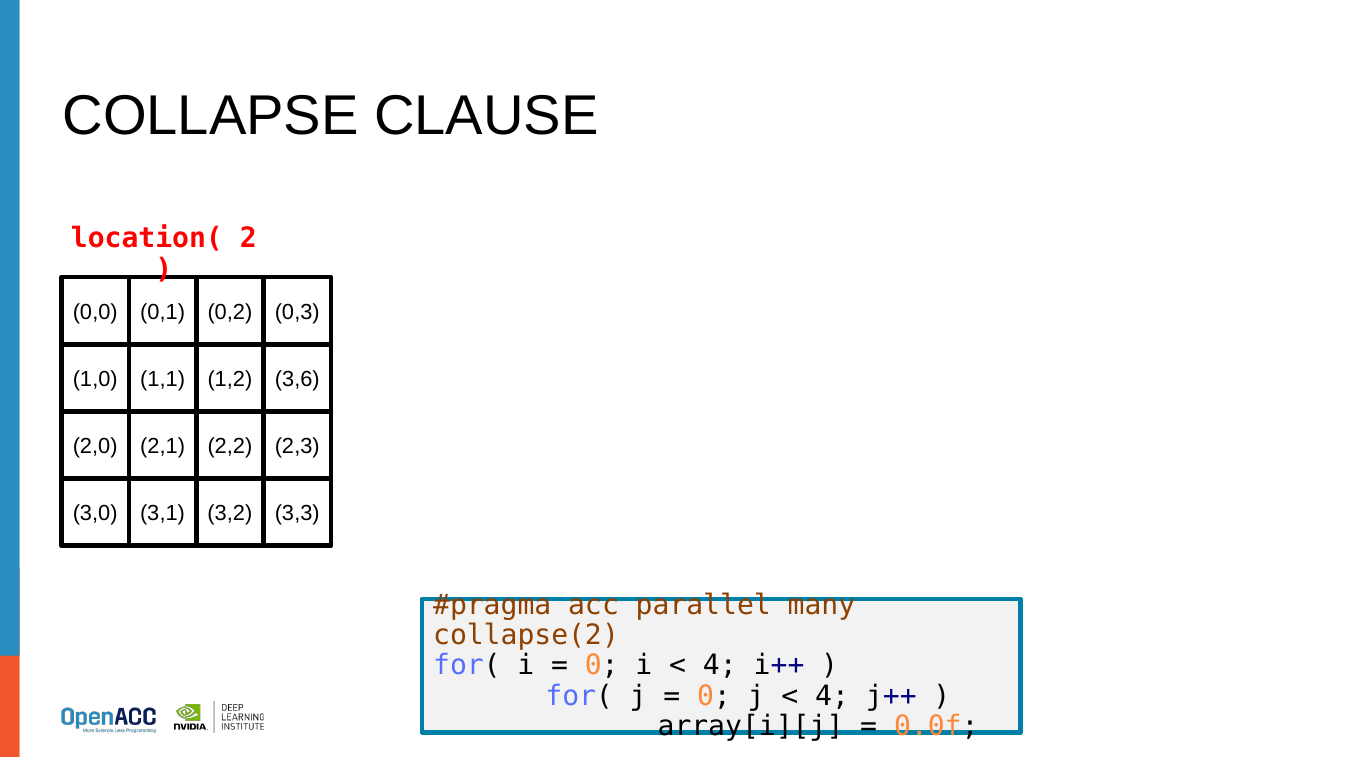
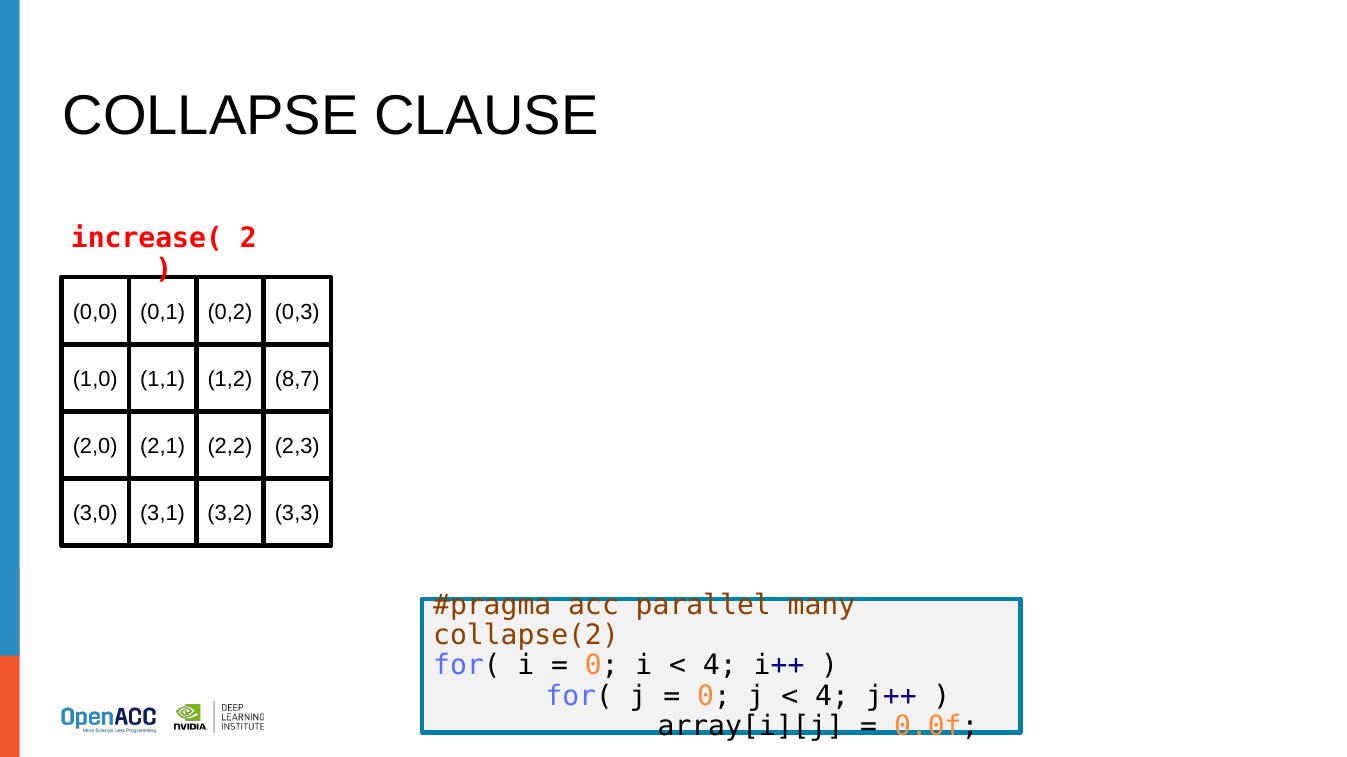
location(: location( -> increase( (147, 239)
3,6: 3,6 -> 8,7 (297, 380)
